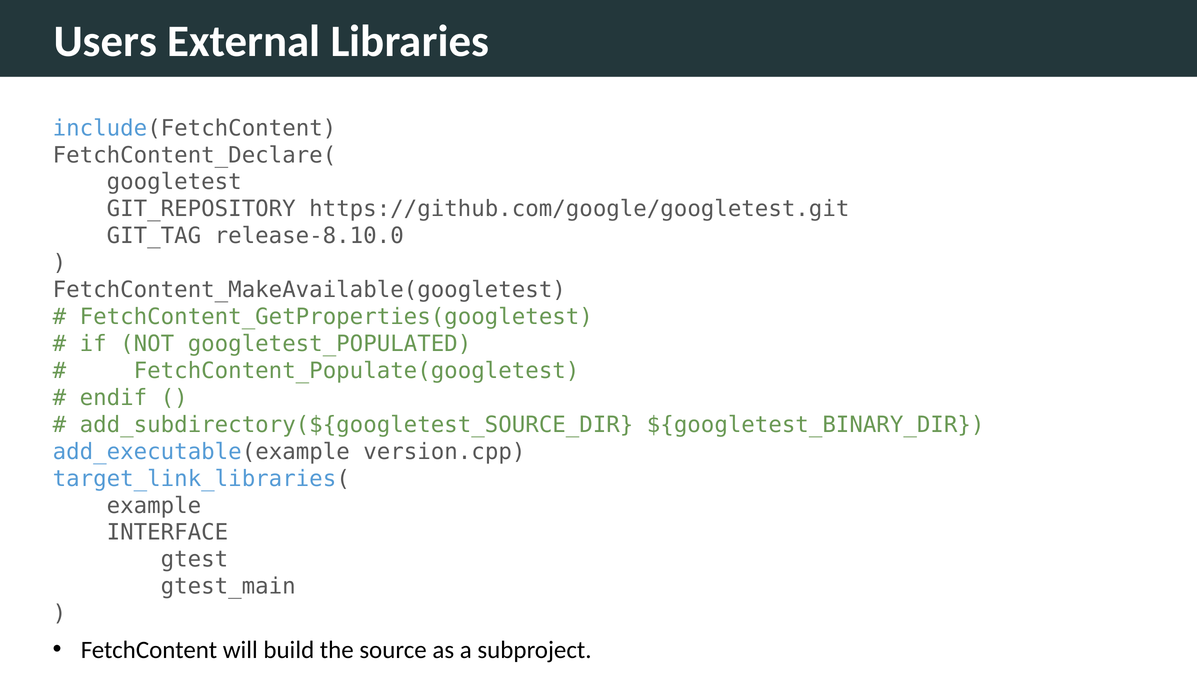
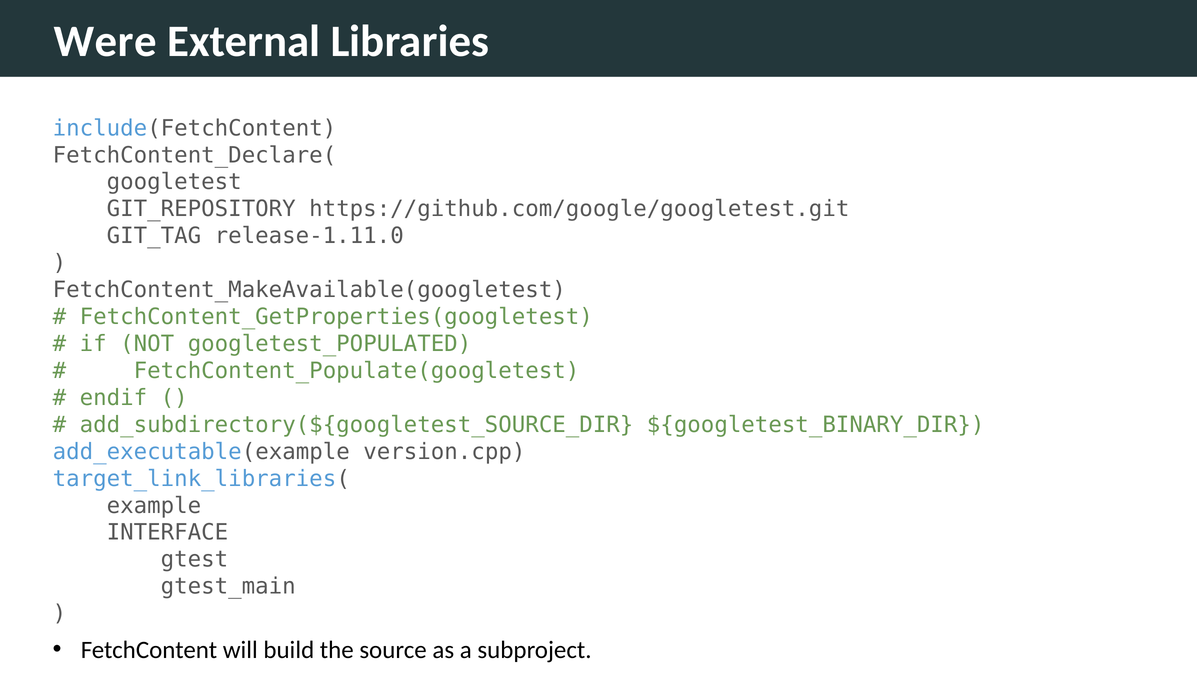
Users: Users -> Were (105, 42)
release-8.10.0: release-8.10.0 -> release-1.11.0 (309, 236)
